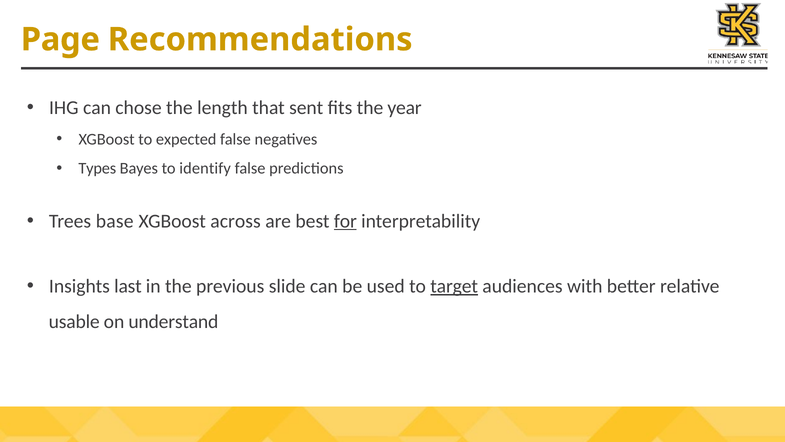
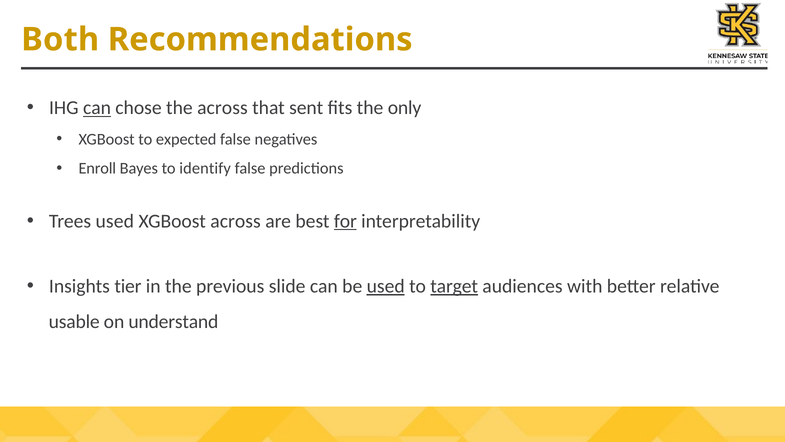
Page: Page -> Both (60, 40)
can underline: none -> present (97, 108)
the length: length -> across (222, 108)
year: year -> only (405, 108)
Types: Types -> Enroll (97, 168)
Trees base: base -> used (115, 221)
last: last -> tier (128, 286)
used underline: none -> present (386, 286)
